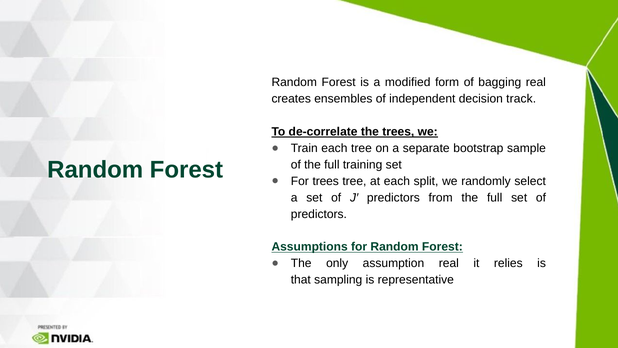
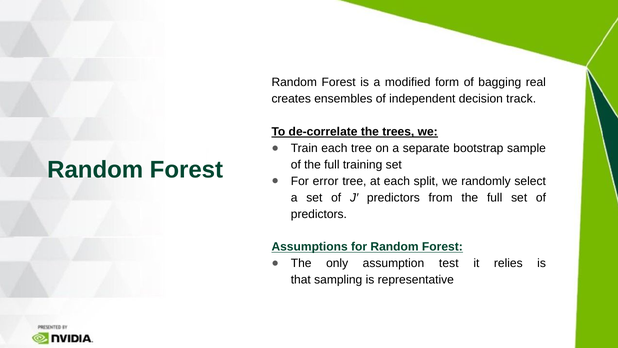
For trees: trees -> error (326, 181)
assumption real: real -> test (449, 263)
